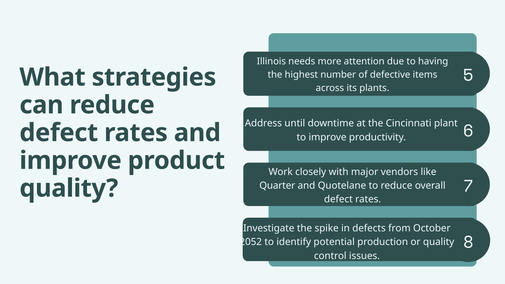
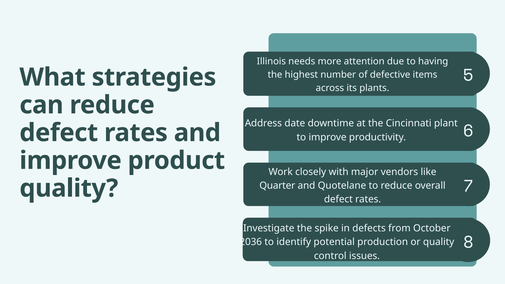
until: until -> date (295, 123)
2052: 2052 -> 2036 (251, 242)
